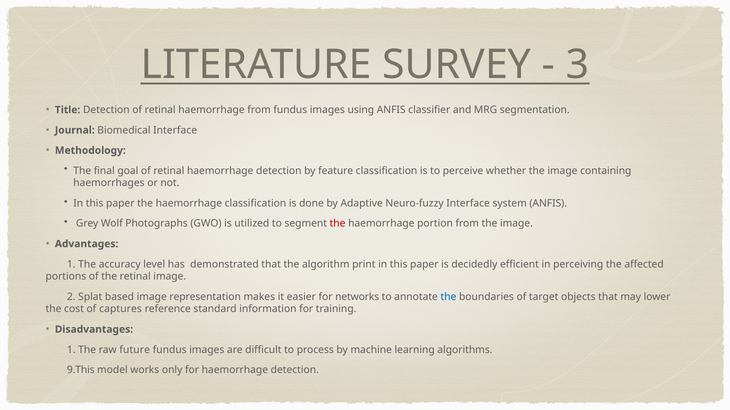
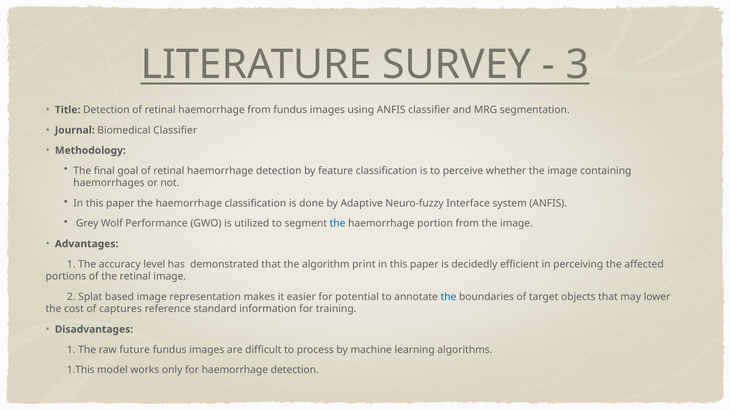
Biomedical Interface: Interface -> Classifier (175, 130)
Photographs: Photographs -> Performance (157, 224)
the colour: red -> blue (338, 224)
networks: networks -> potential (357, 297)
9.This: 9.This -> 1.This (81, 370)
